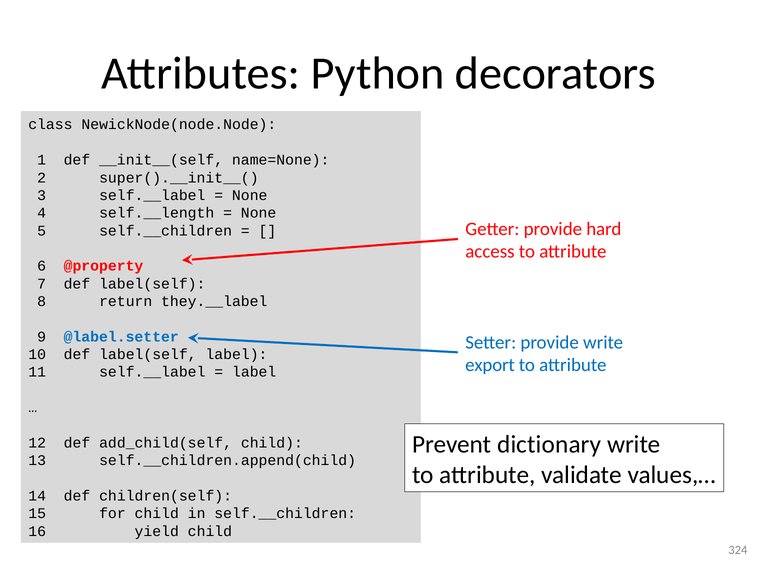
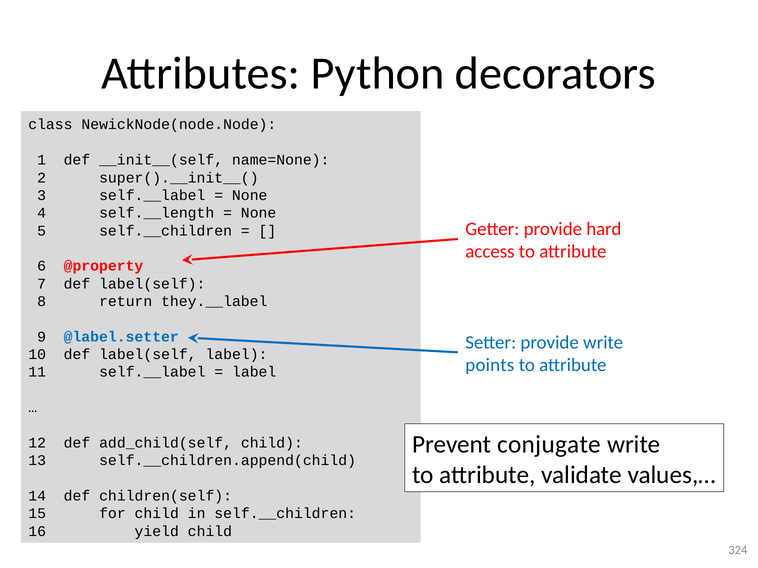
export: export -> points (490, 365)
dictionary: dictionary -> conjugate (549, 445)
